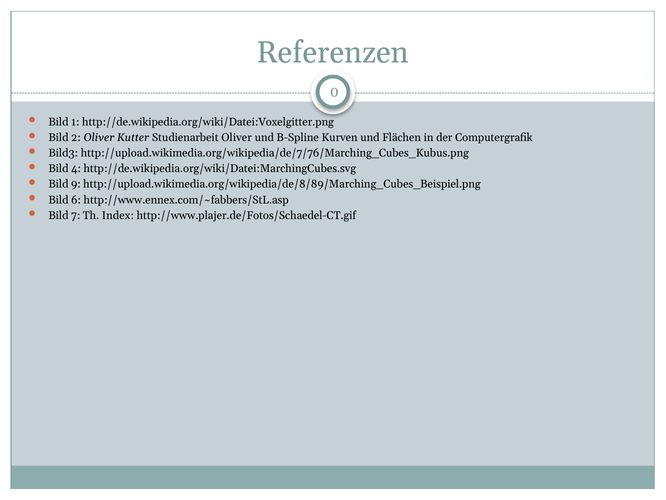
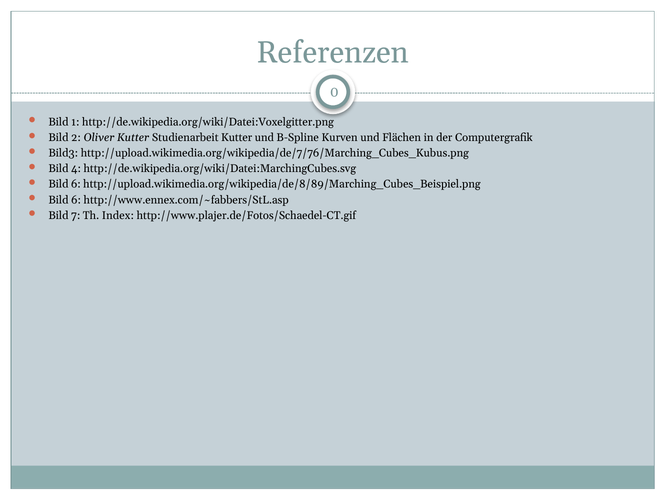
Studienarbeit Oliver: Oliver -> Kutter (237, 137)
9: 9 -> 6 (76, 184)
